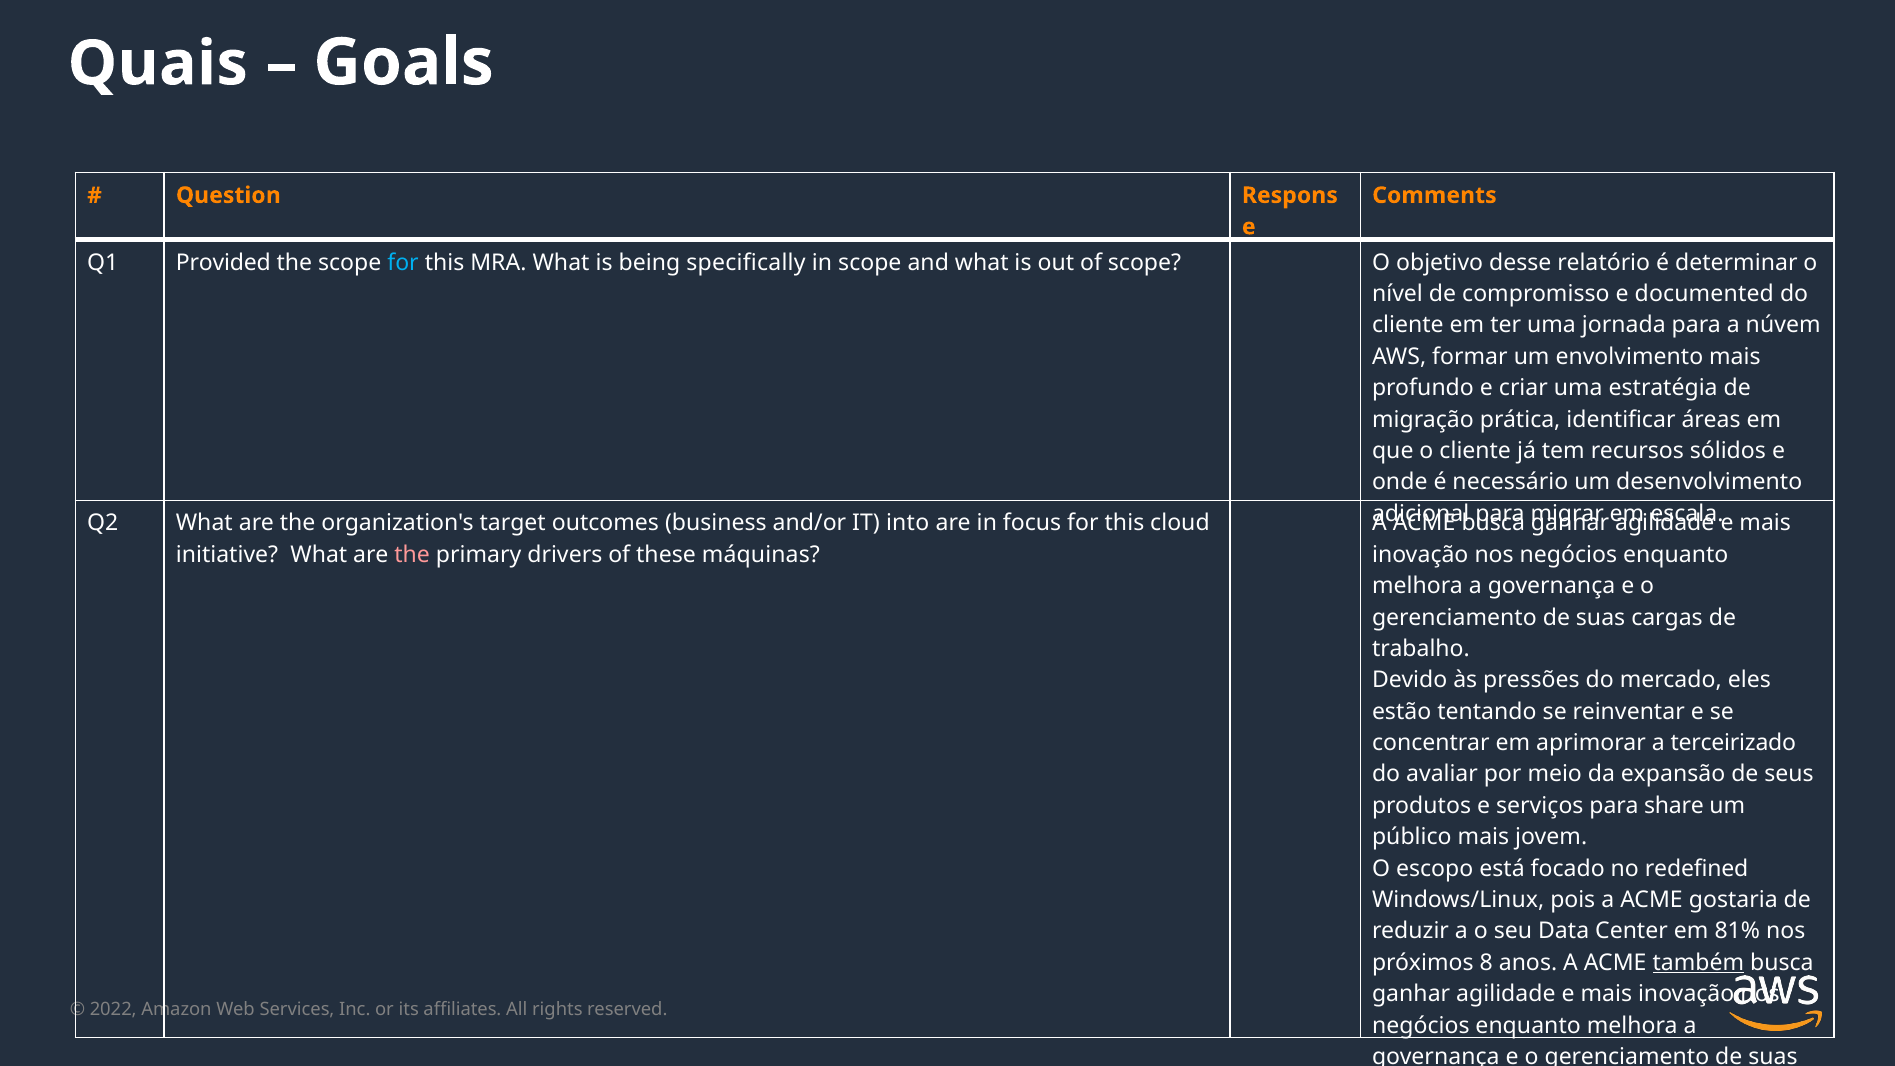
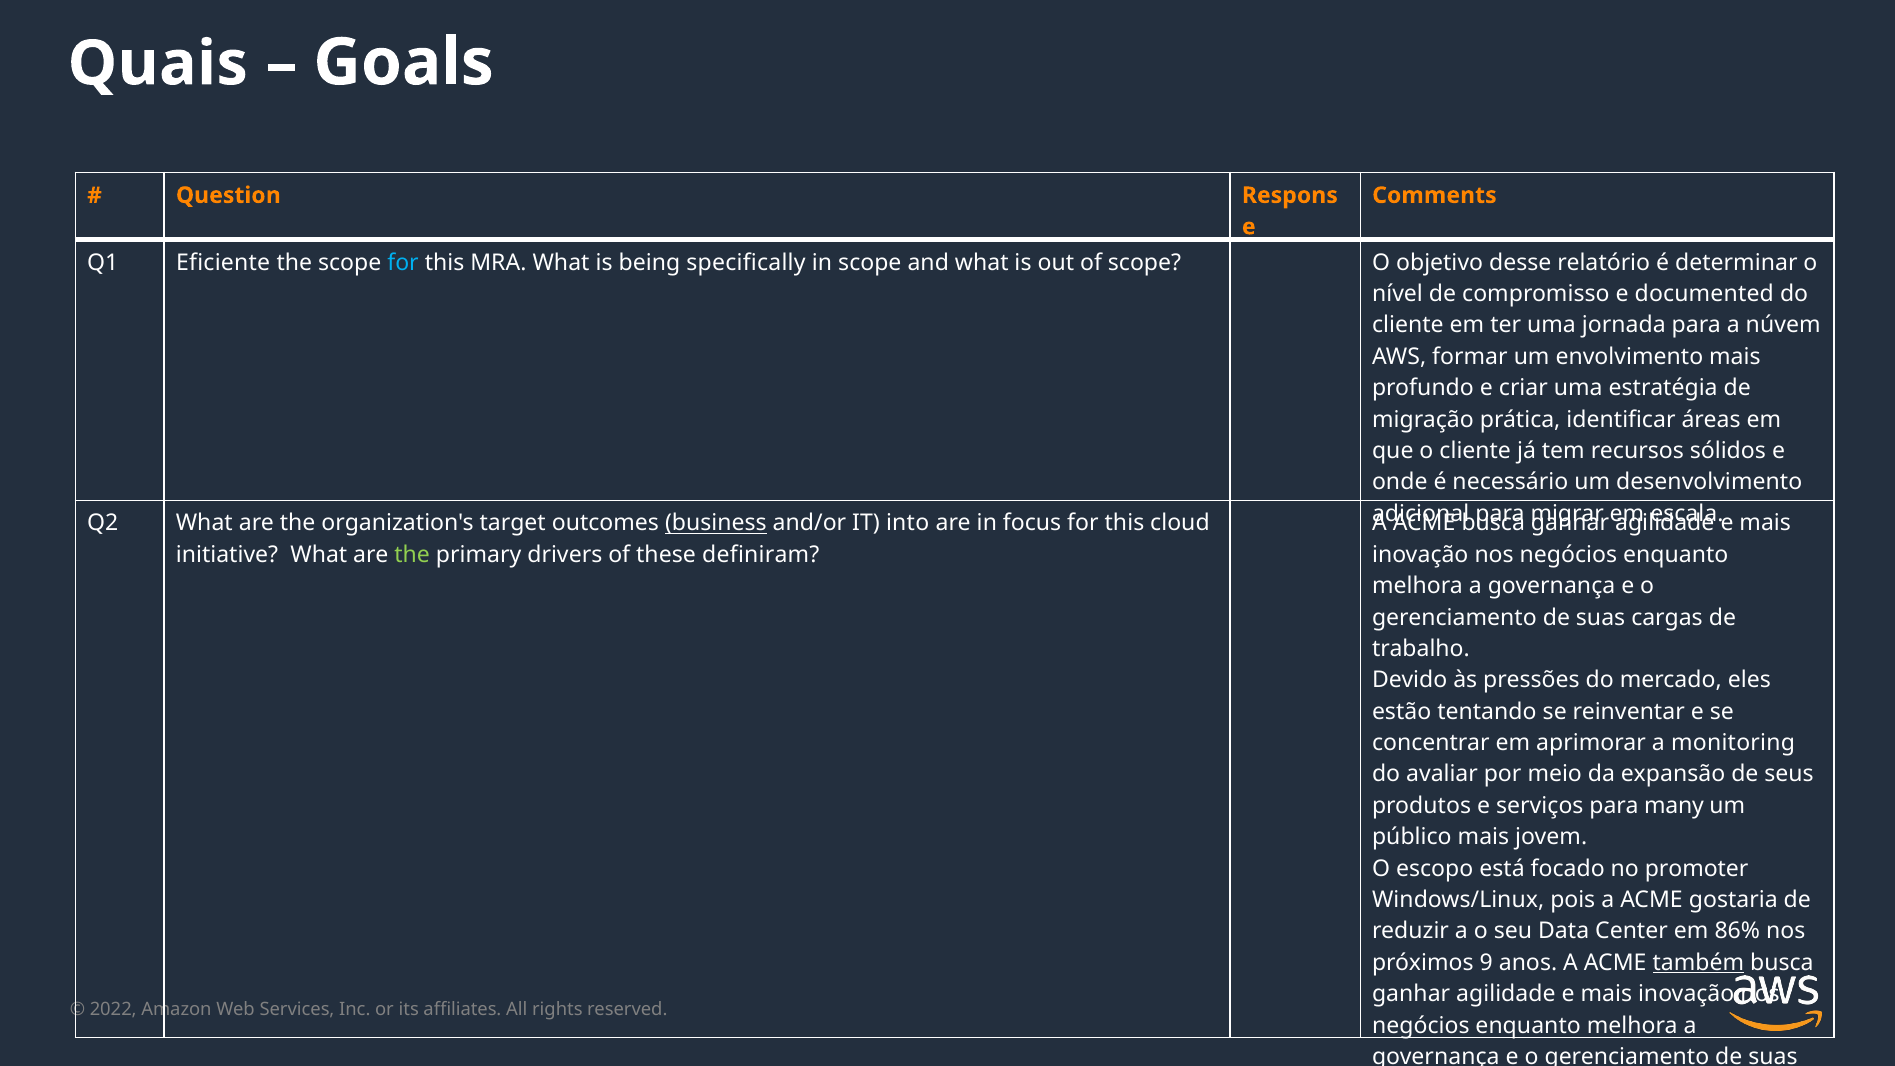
Provided: Provided -> Eficiente (223, 263)
business underline: none -> present (716, 523)
the colour: pink -> light green (412, 555)
máquinas: máquinas -> definiram (761, 555)
terceirizado: terceirizado -> monitoring (1733, 743)
share: share -> many (1674, 806)
redefined: redefined -> promoter (1697, 868)
81%: 81% -> 86% (1737, 931)
8: 8 -> 9 (1486, 963)
